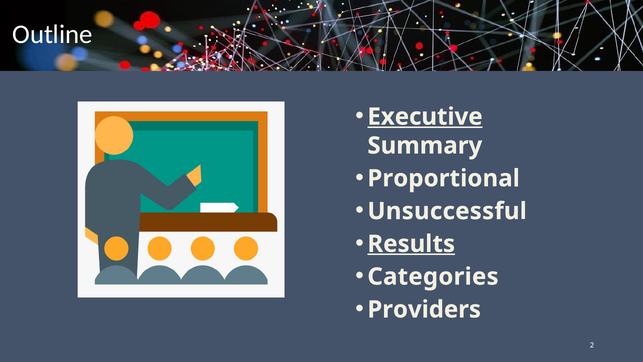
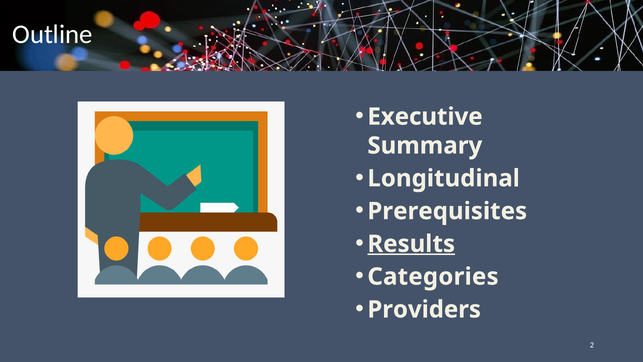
Executive underline: present -> none (425, 117)
Proportional: Proportional -> Longitudinal (444, 178)
Unsuccessful: Unsuccessful -> Prerequisites (447, 211)
